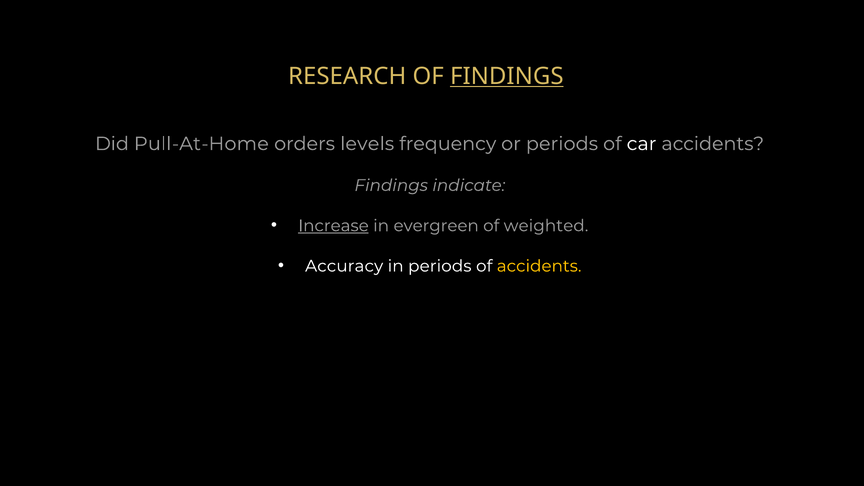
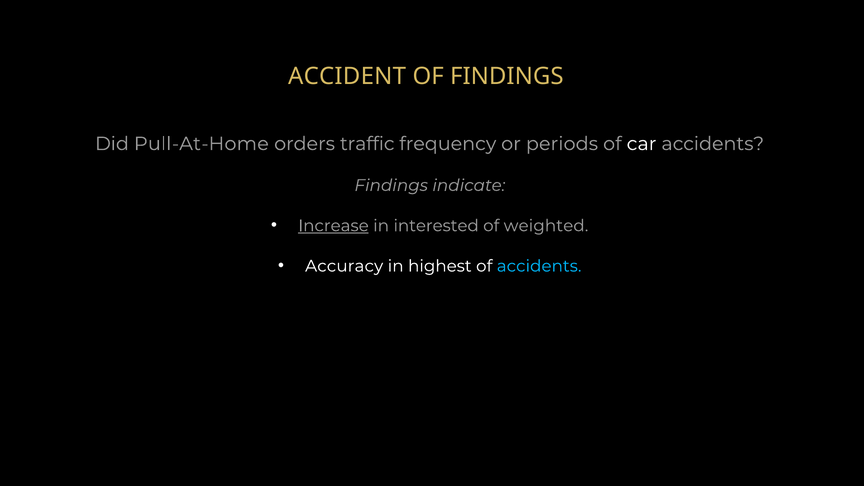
RESEARCH: RESEARCH -> ACCIDENT (347, 76)
FINDINGS underline: present -> none (507, 76)
levels: levels -> traffic (367, 144)
evergreen: evergreen -> interested (436, 226)
in periods: periods -> highest (440, 266)
accidents colour: yellow -> light blue (539, 266)
